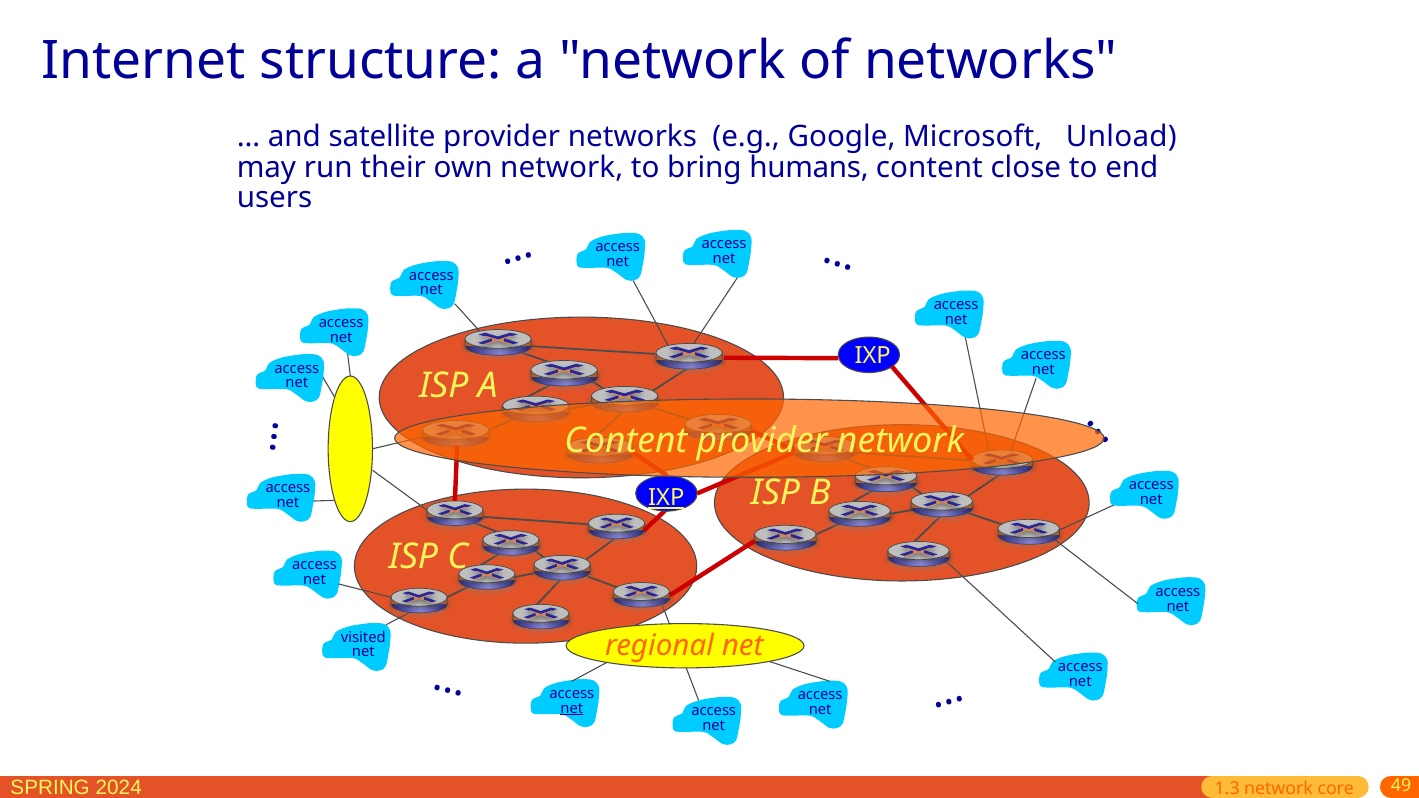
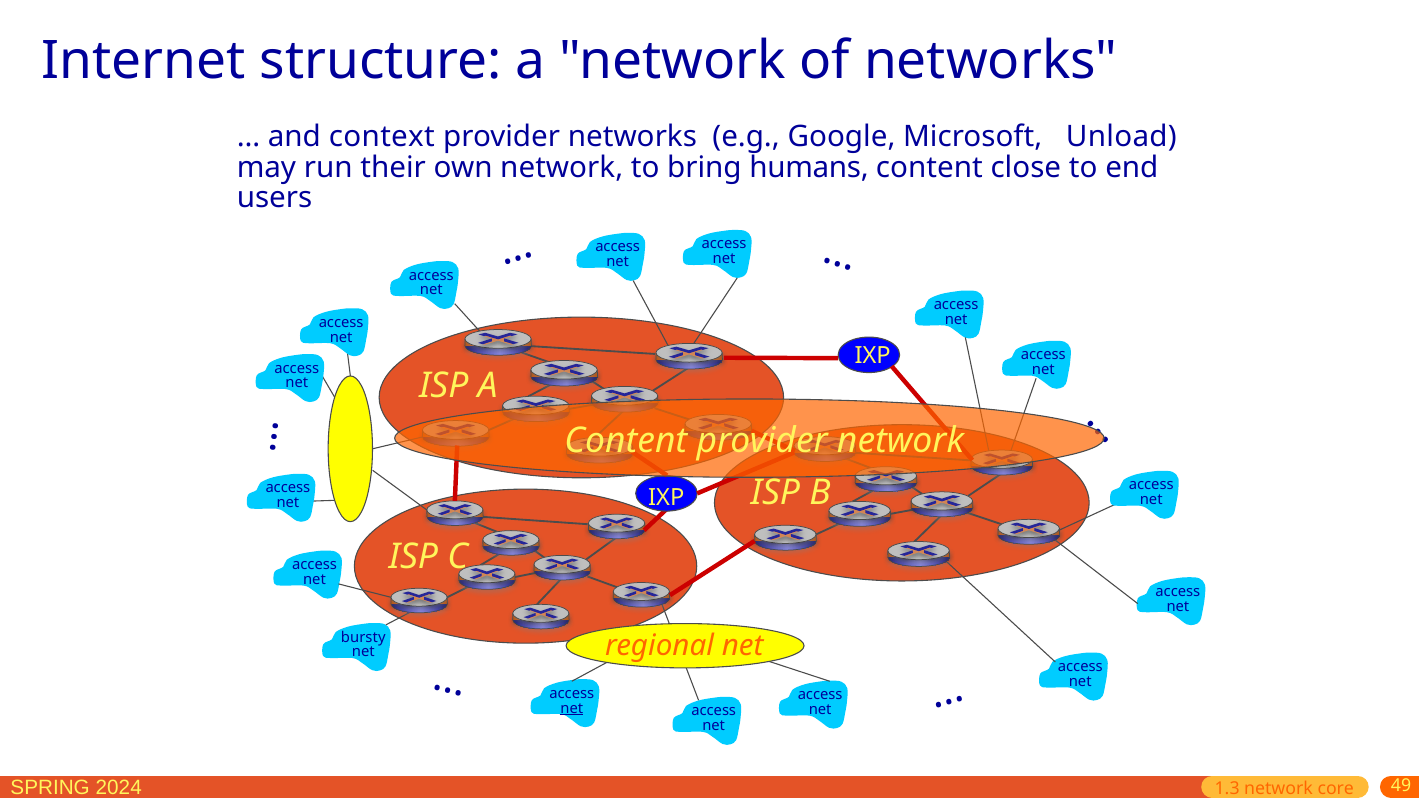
satellite: satellite -> context (382, 137)
IXP underline: present -> none (666, 498)
visited: visited -> bursty (363, 637)
